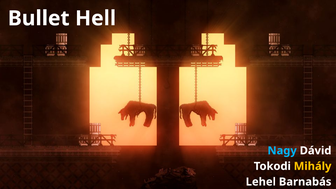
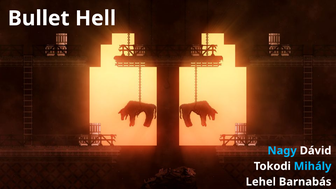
Mihály colour: yellow -> light blue (313, 166)
